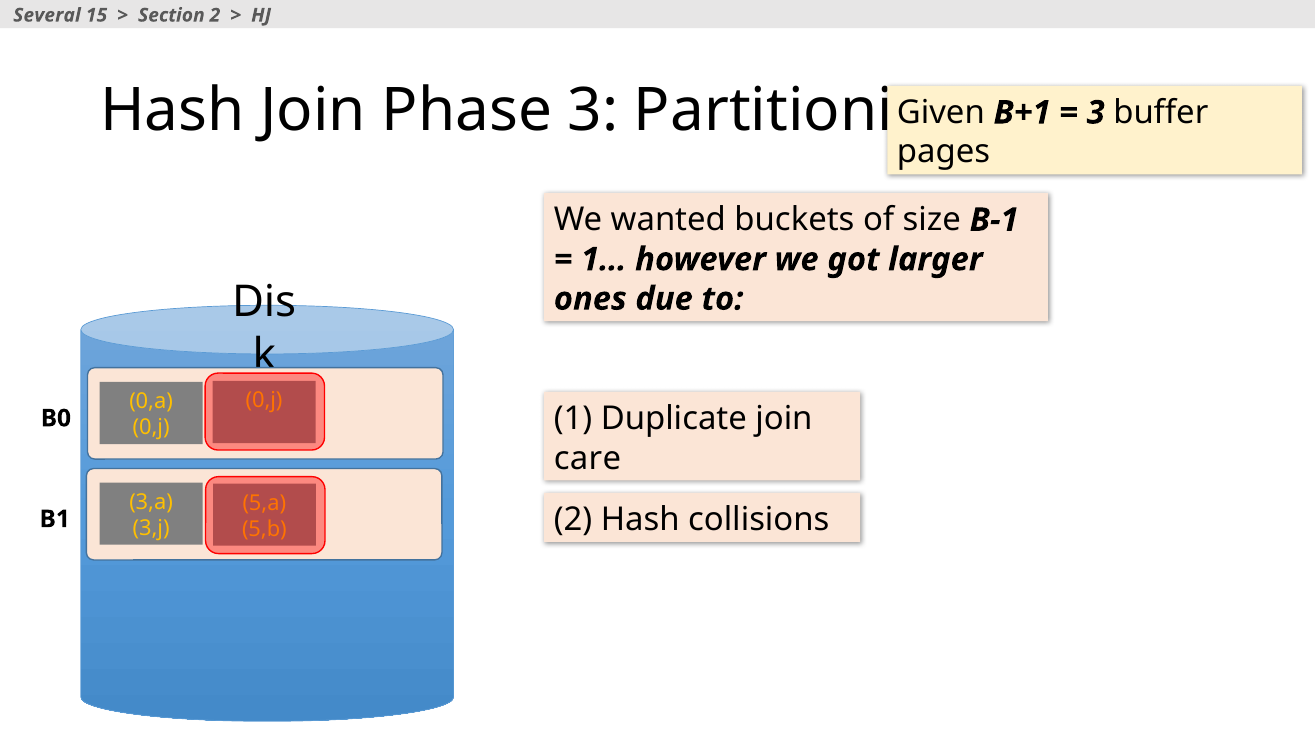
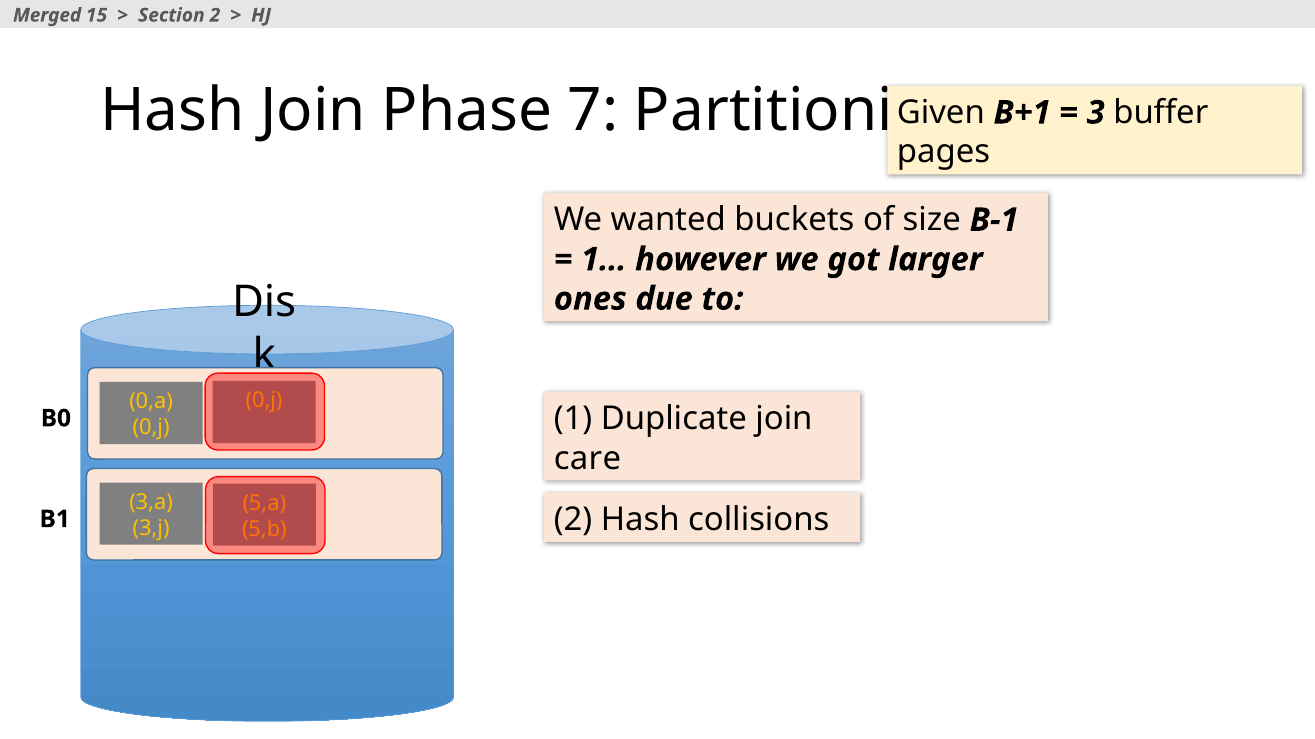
Several: Several -> Merged (47, 15)
Phase 3: 3 -> 7 (593, 110)
